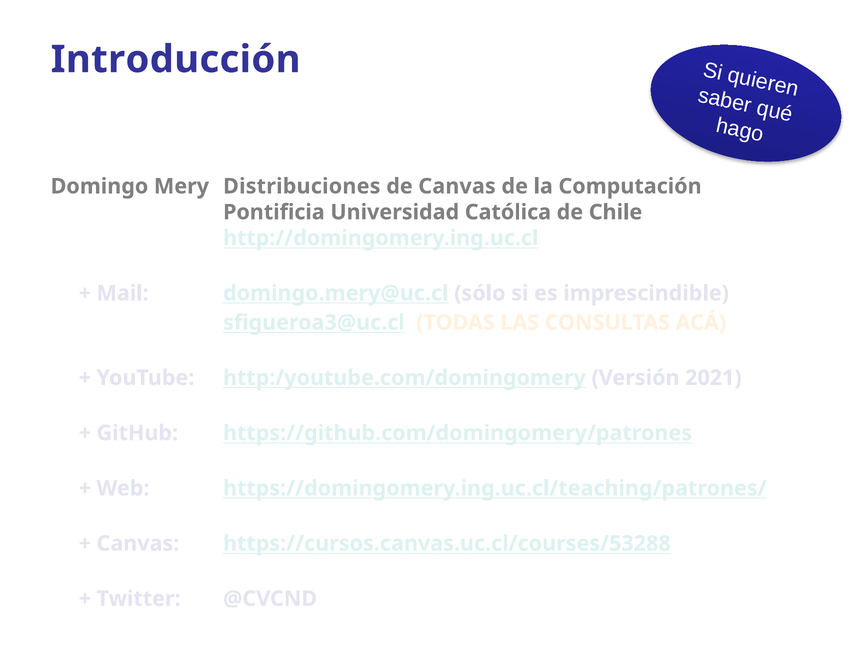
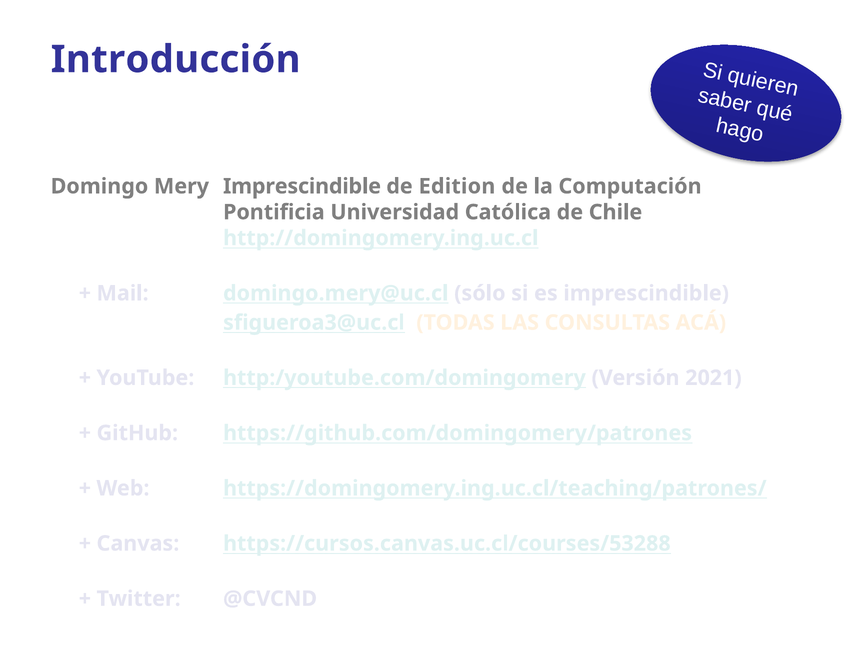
Mery Distribuciones: Distribuciones -> Imprescindible (302, 186)
de Canvas: Canvas -> Edition (457, 186)
